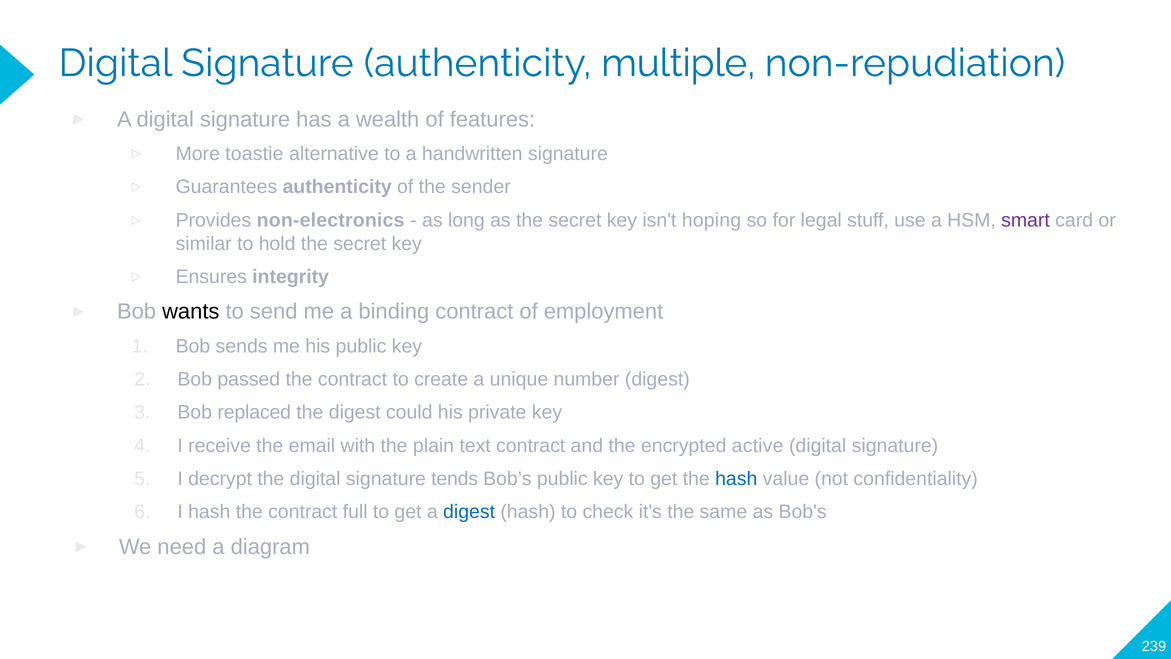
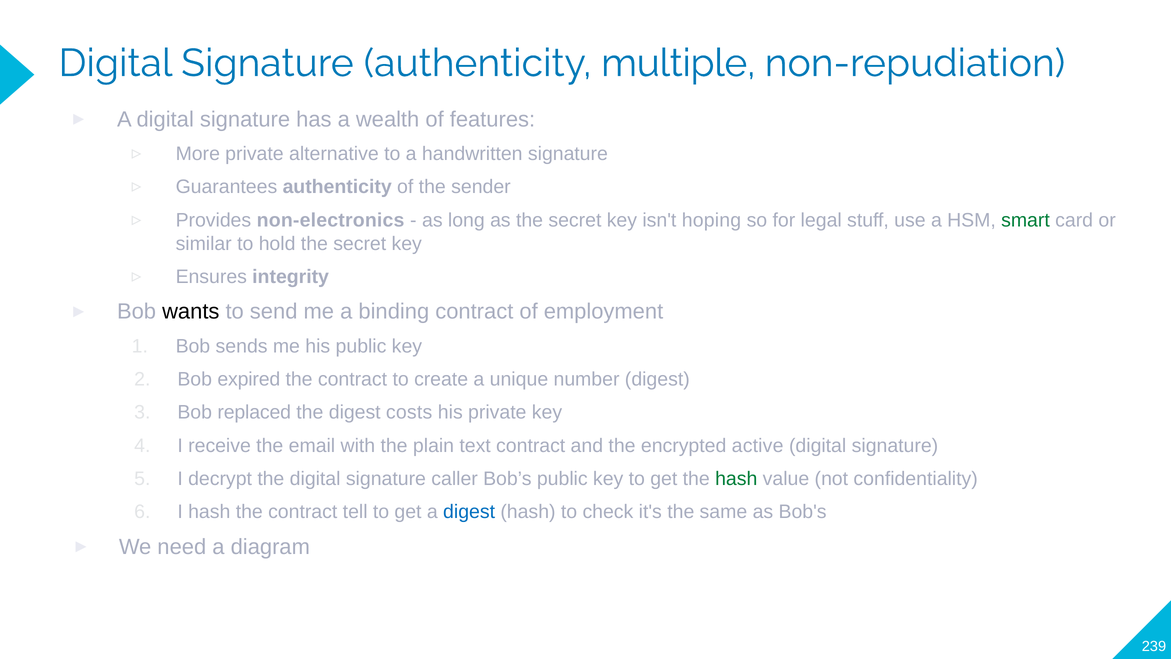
More toastie: toastie -> private (254, 154)
smart colour: purple -> green (1025, 220)
passed: passed -> expired (249, 379)
could: could -> costs (409, 412)
tends: tends -> caller (455, 479)
hash colour: blue -> green (736, 479)
full: full -> tell (355, 512)
